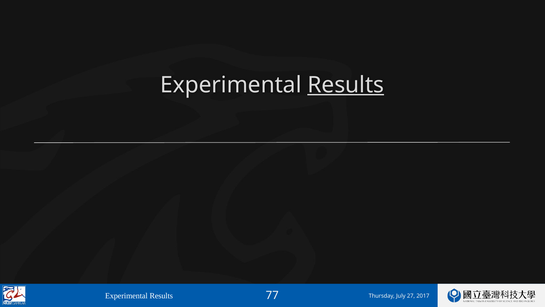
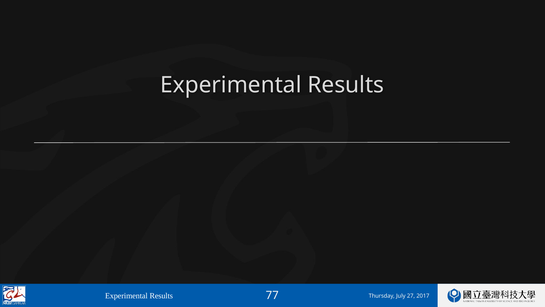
Results underline: present -> none (346, 85)
